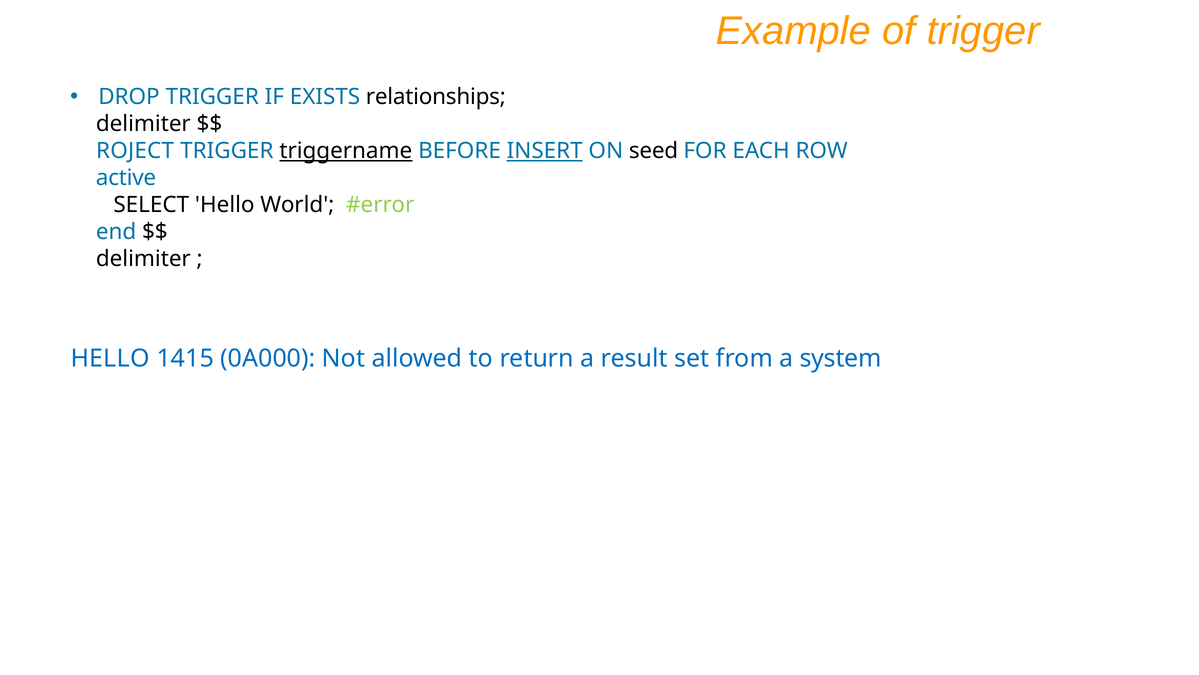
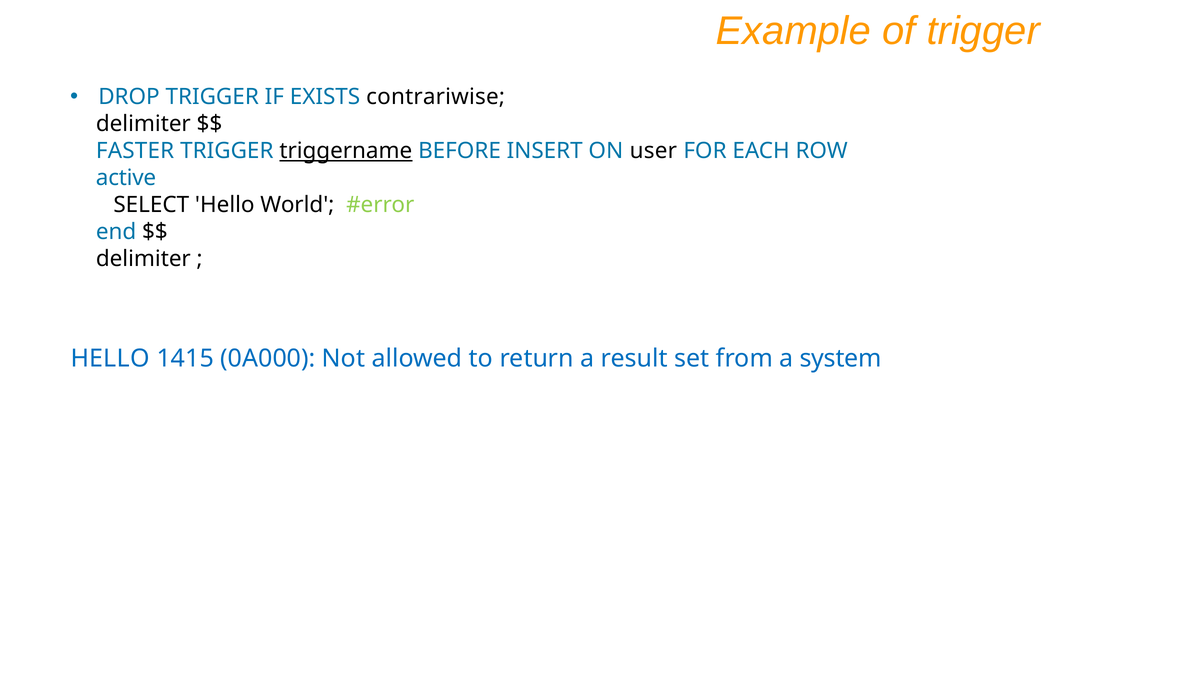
relationships: relationships -> contrariwise (436, 97)
ROJECT: ROJECT -> FASTER (135, 151)
INSERT underline: present -> none (545, 151)
seed: seed -> user (653, 151)
